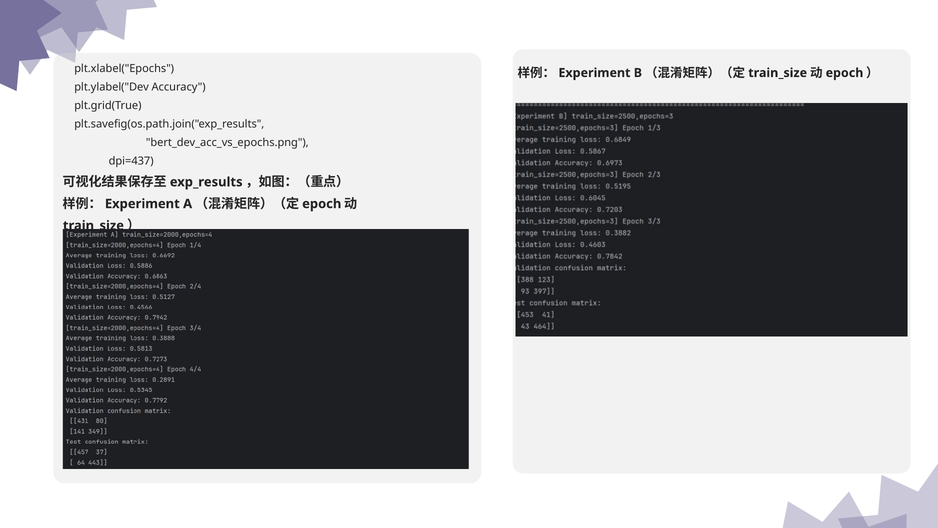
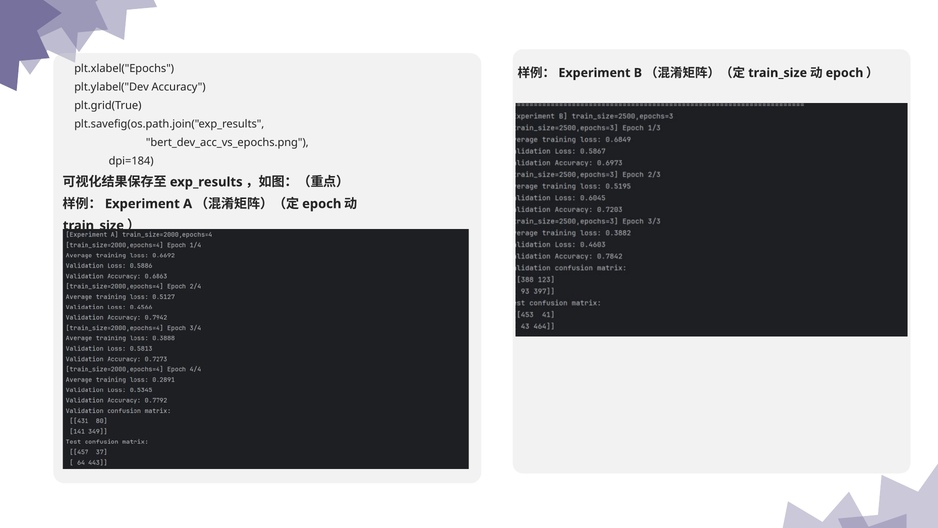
dpi=437: dpi=437 -> dpi=184 (131, 161)
